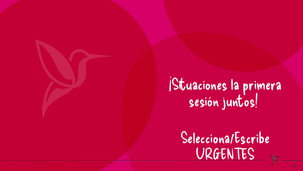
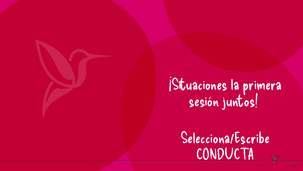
URGENTES: URGENTES -> CONDUCTA (225, 154)
